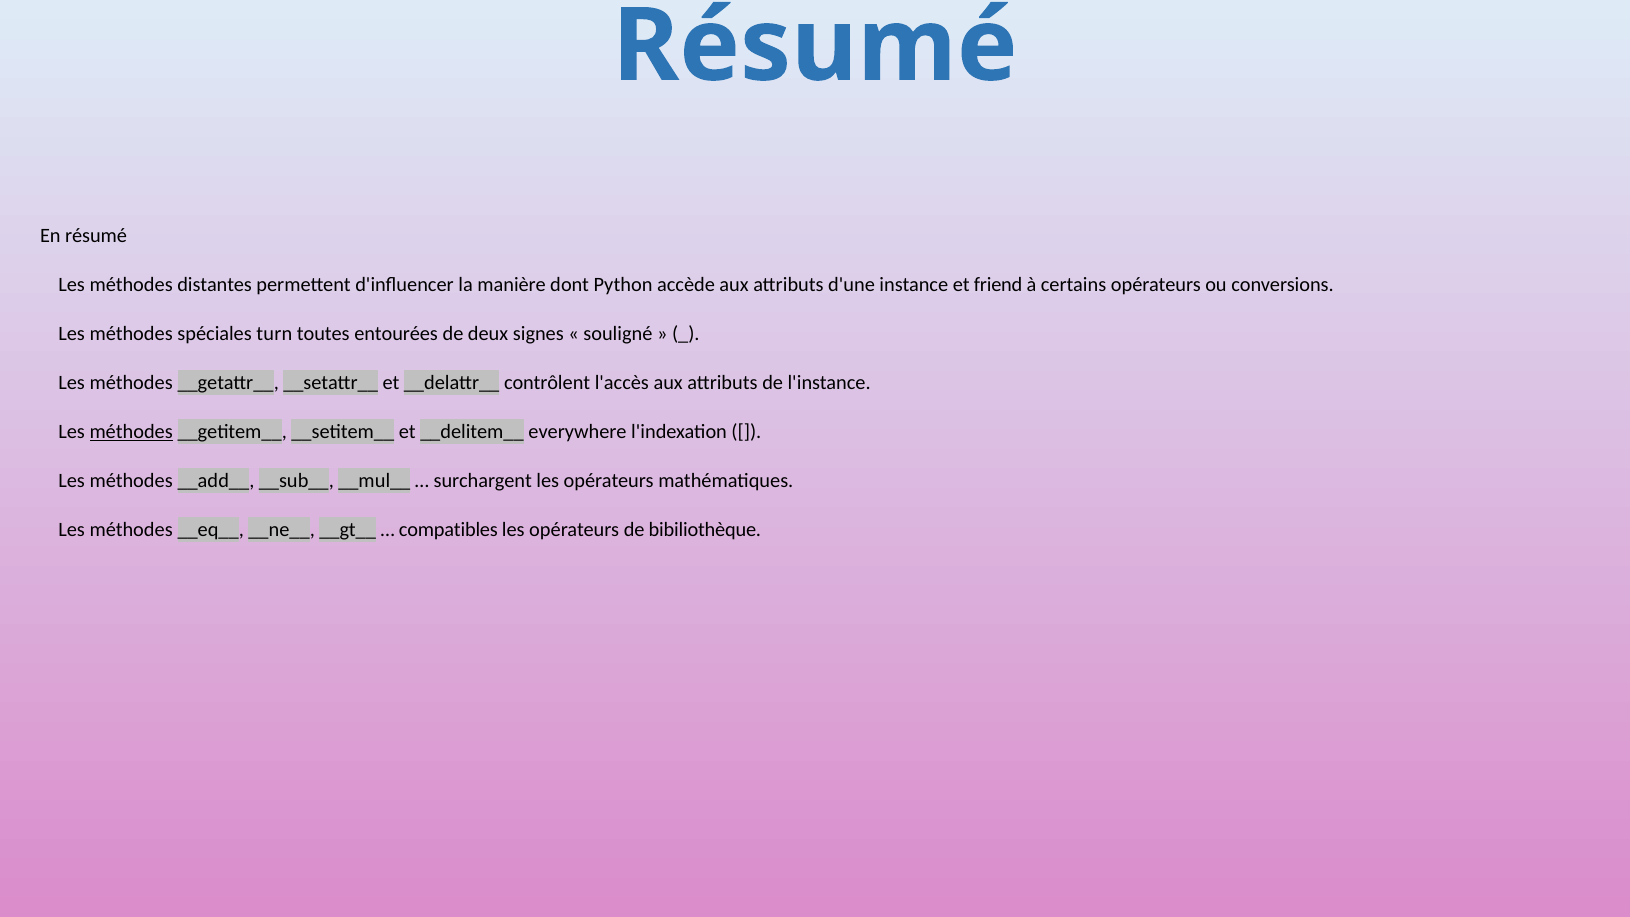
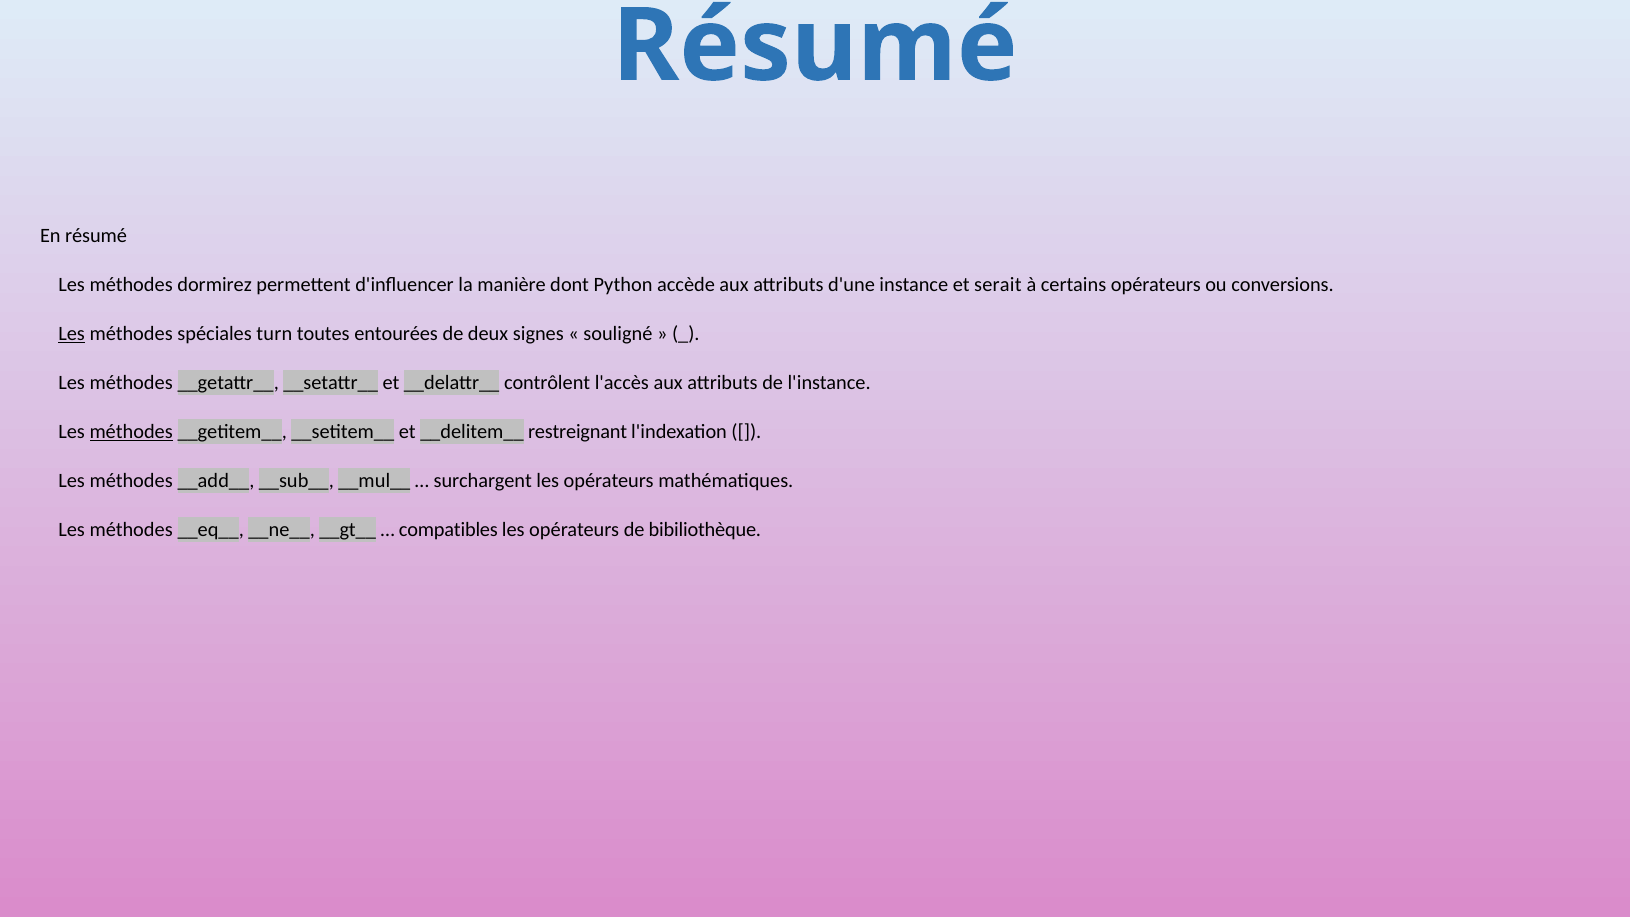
distantes: distantes -> dormirez (215, 285)
friend: friend -> serait (998, 285)
Les underline: none -> present (72, 334)
everywhere: everywhere -> restreignant (578, 432)
